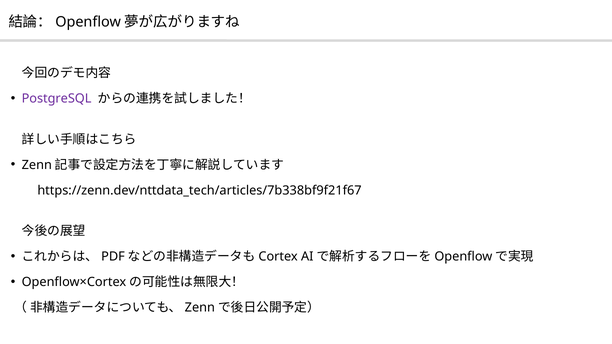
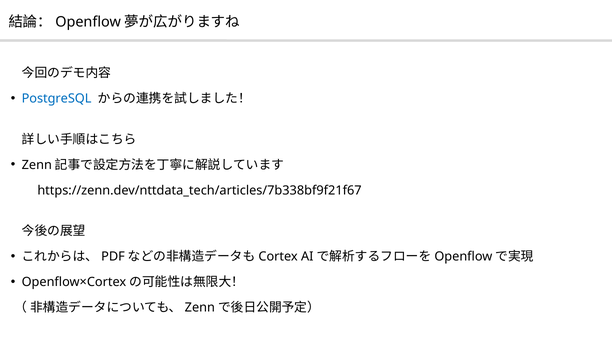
PostgreSQL colour: purple -> blue (57, 99)
